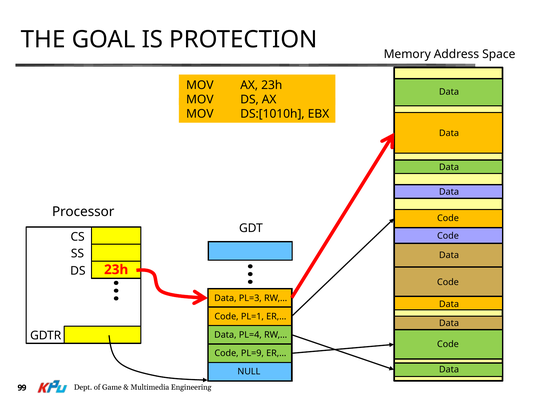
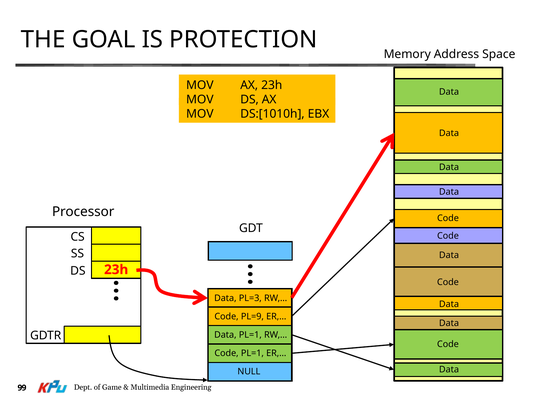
PL=1: PL=1 -> PL=9 (252, 316)
Data PL=4: PL=4 -> PL=1 (250, 335)
Code PL=9: PL=9 -> PL=1 (252, 353)
